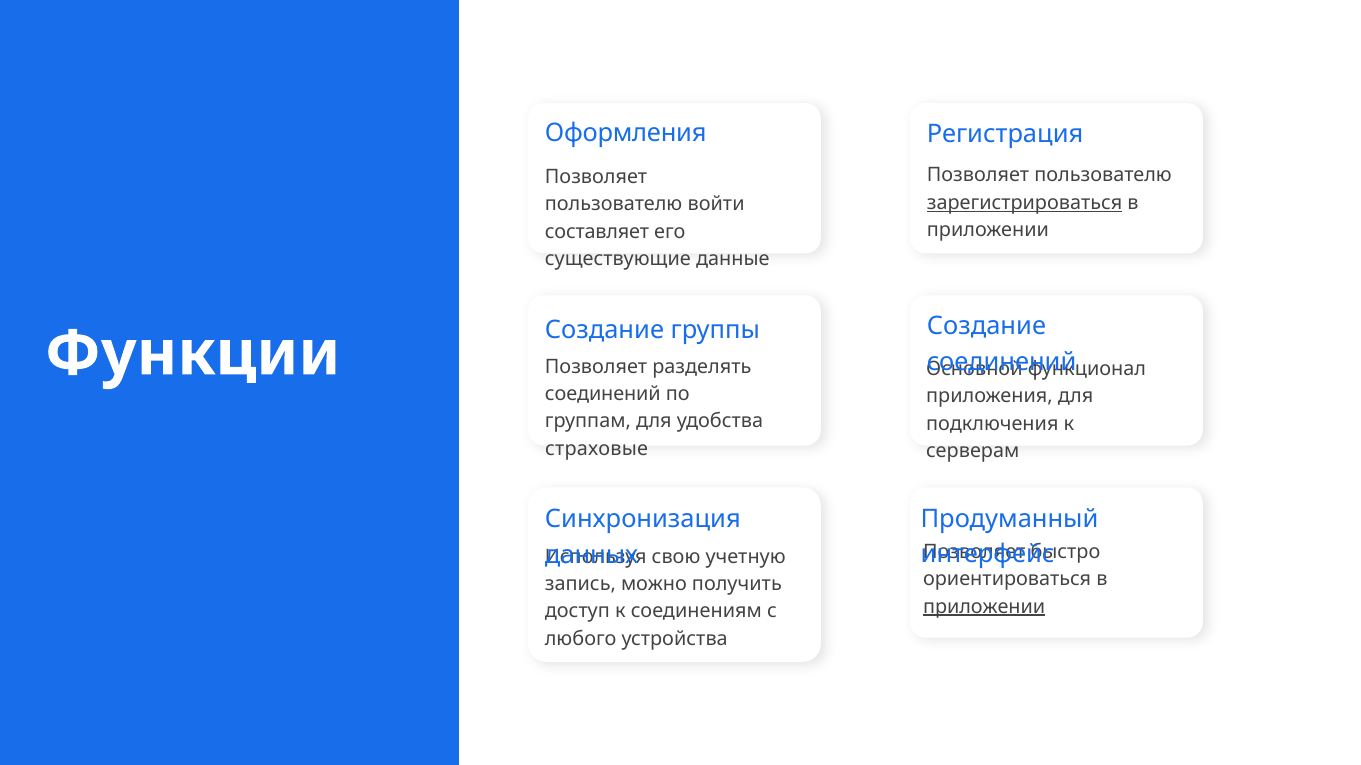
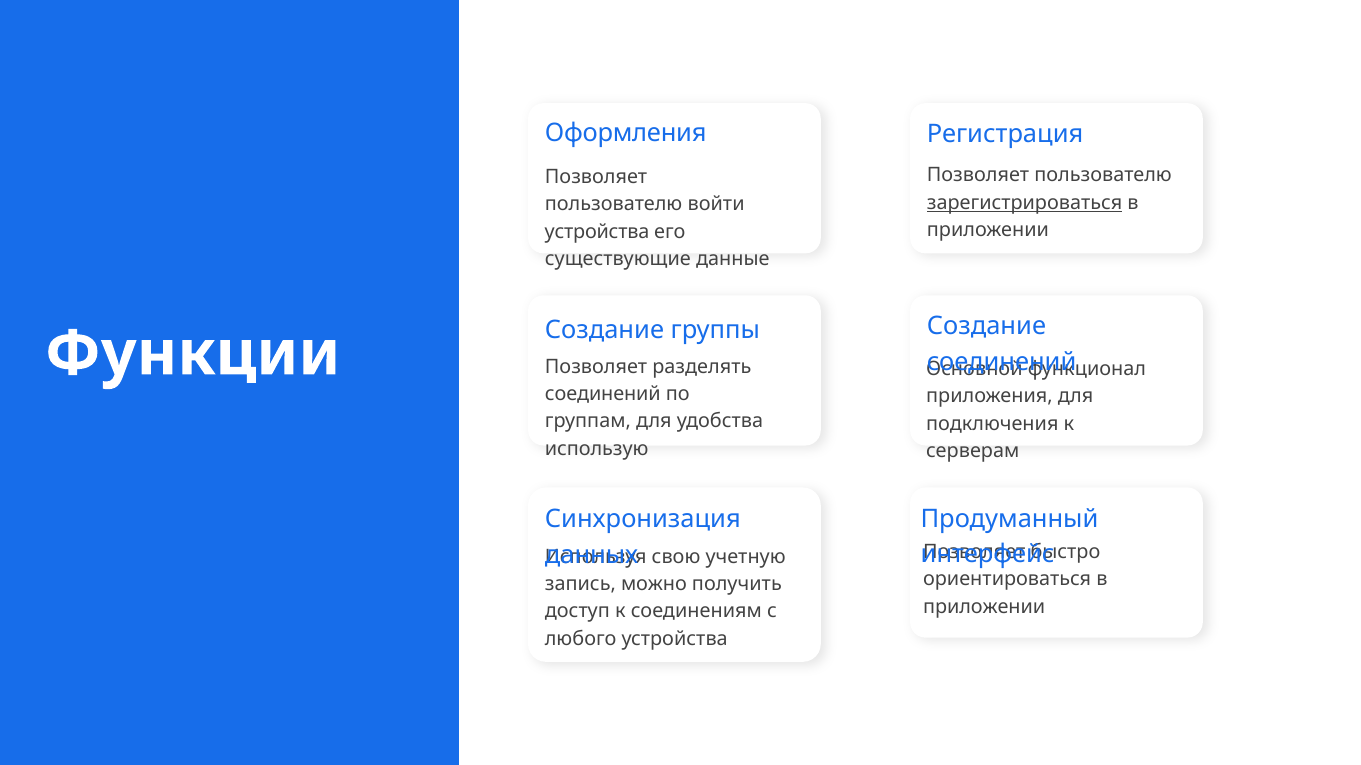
составляет: составляет -> устройства (597, 232)
страховые: страховые -> использую (597, 449)
приложении underline: present -> none (984, 607)
